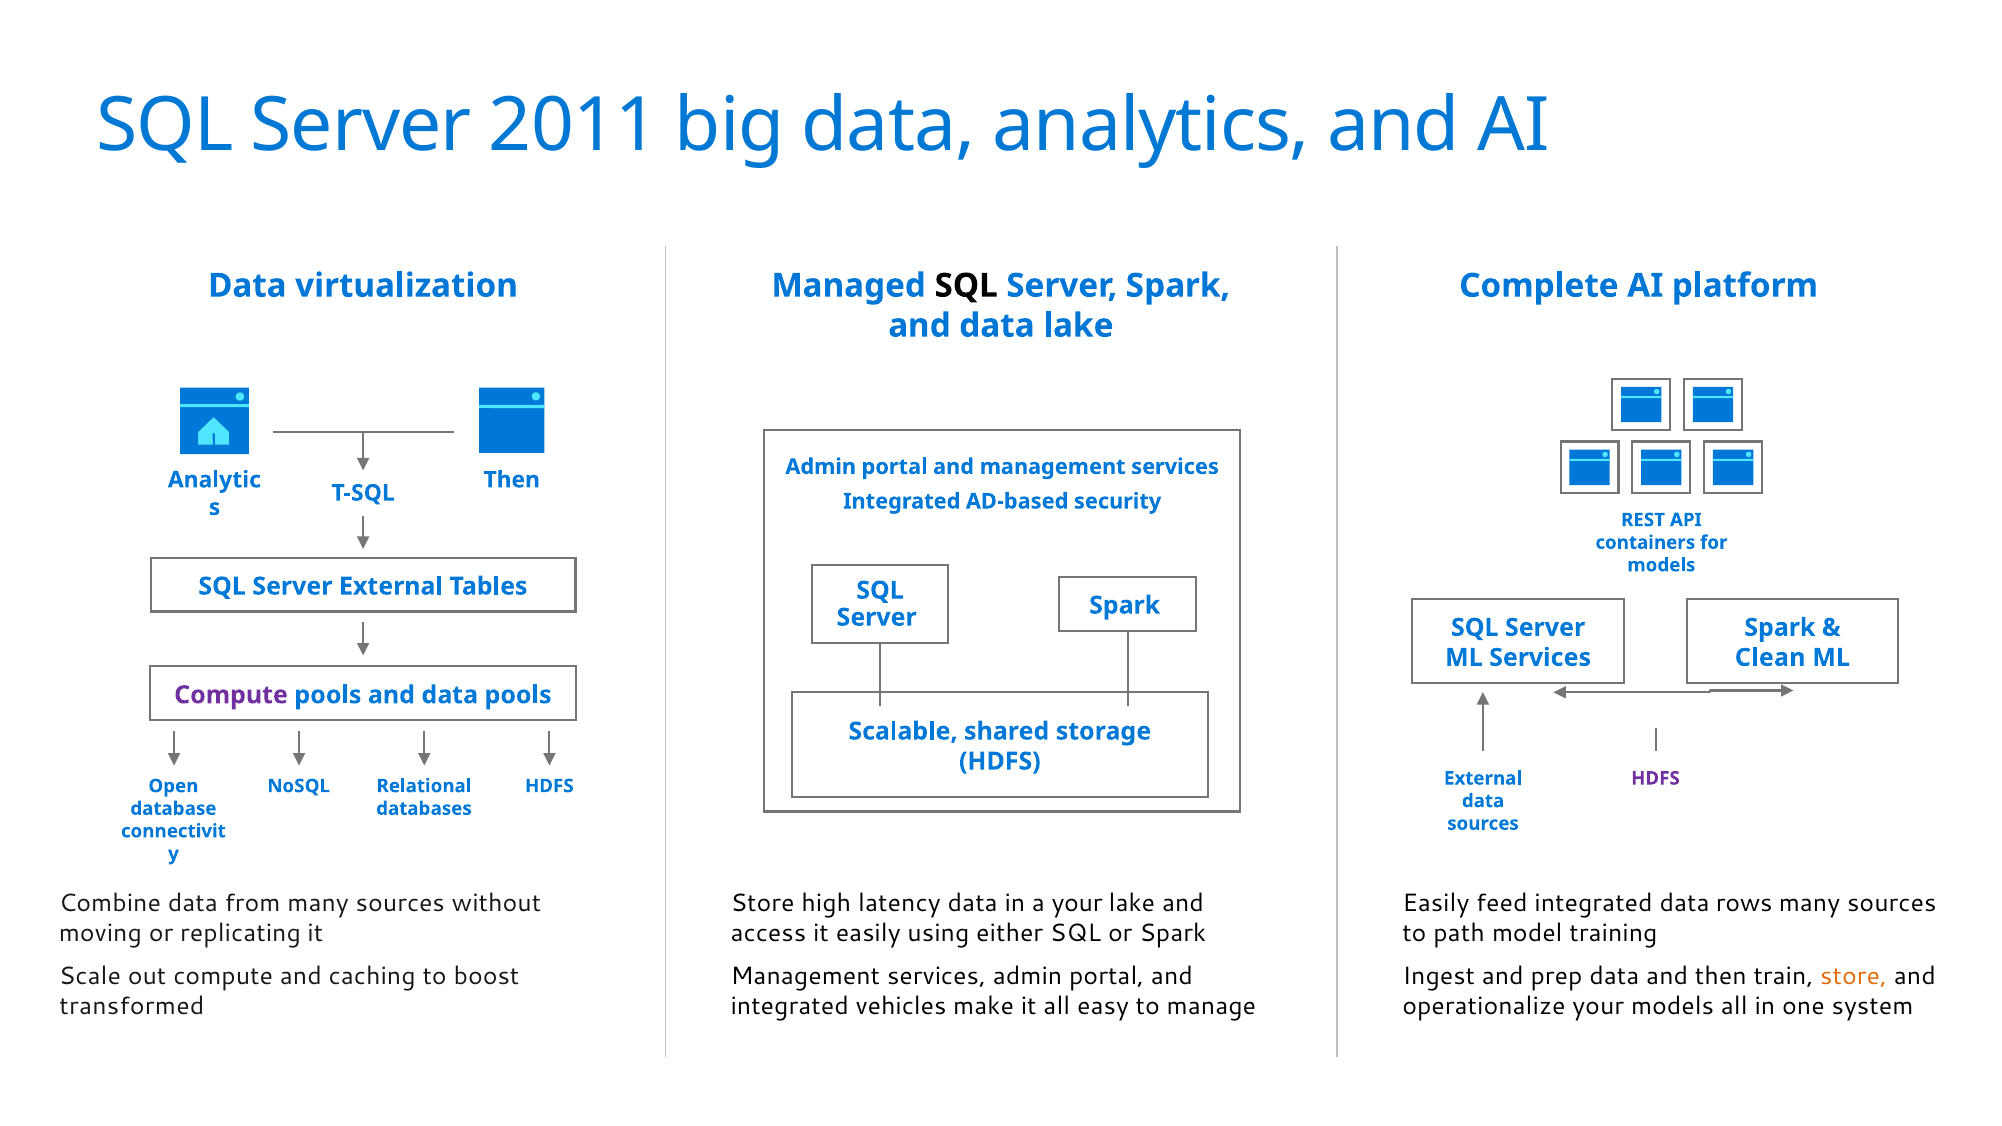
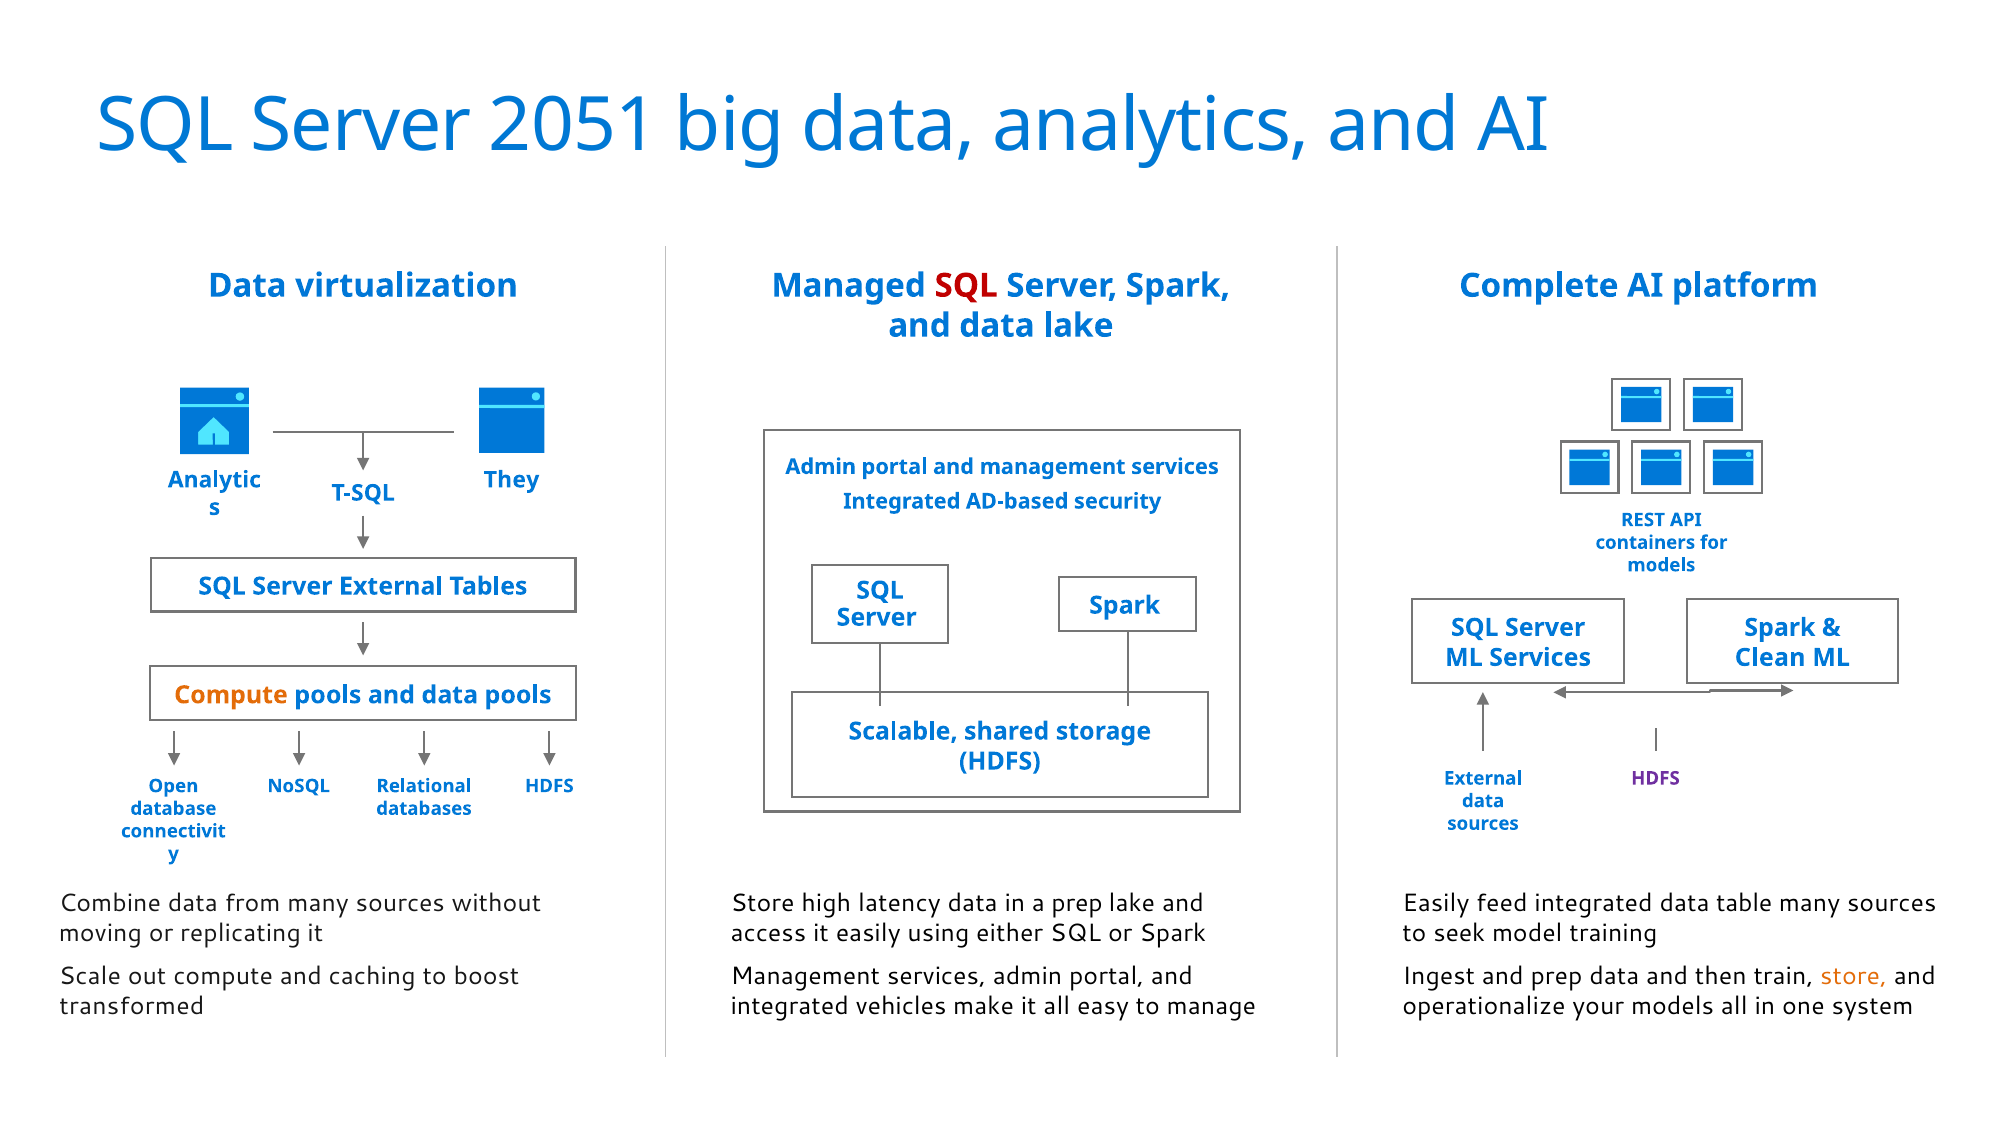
2011: 2011 -> 2051 (574, 125)
SQL colour: black -> red (966, 286)
Then: Then -> They (512, 480)
Compute colour: purple -> orange (231, 695)
a your: your -> prep (1077, 904)
rows: rows -> table (1744, 904)
path: path -> seek (1459, 934)
